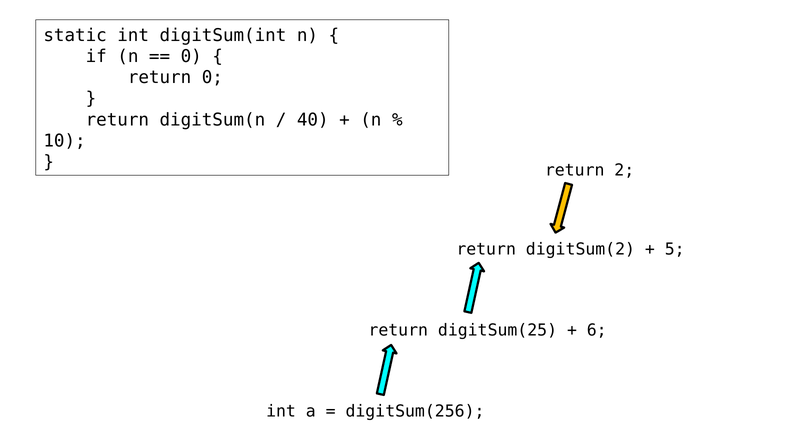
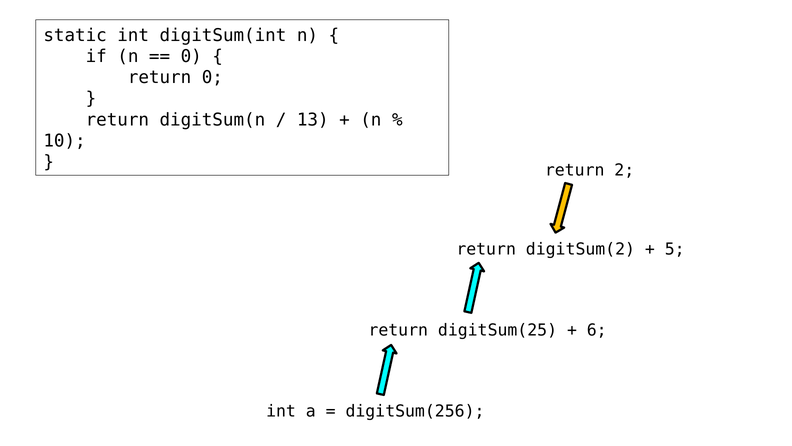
40: 40 -> 13 (313, 120)
